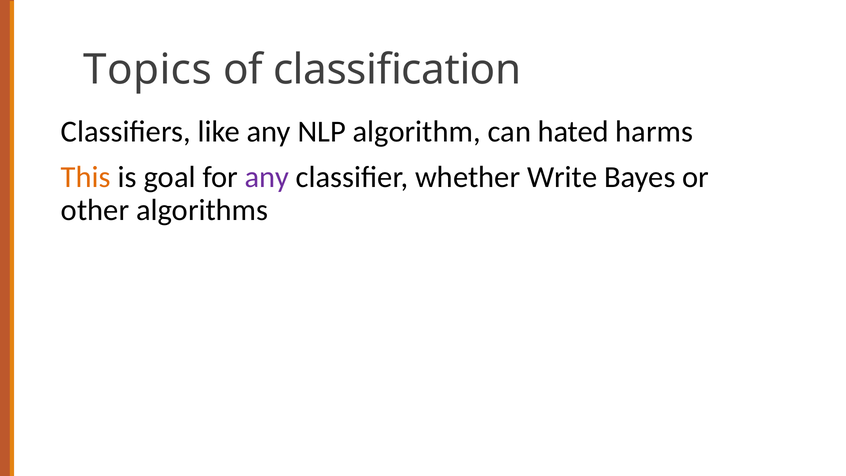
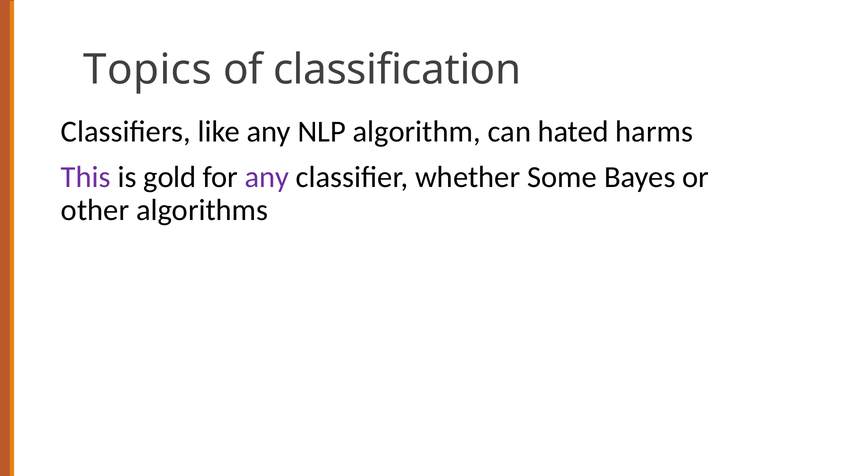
This colour: orange -> purple (86, 177)
goal: goal -> gold (170, 177)
Write: Write -> Some (562, 177)
